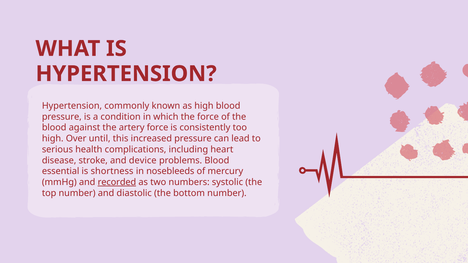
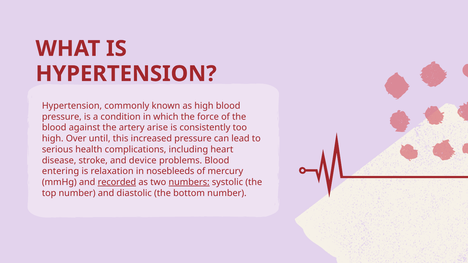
artery force: force -> arise (157, 128)
essential: essential -> entering (61, 171)
shortness: shortness -> relaxation (112, 171)
numbers underline: none -> present (189, 182)
